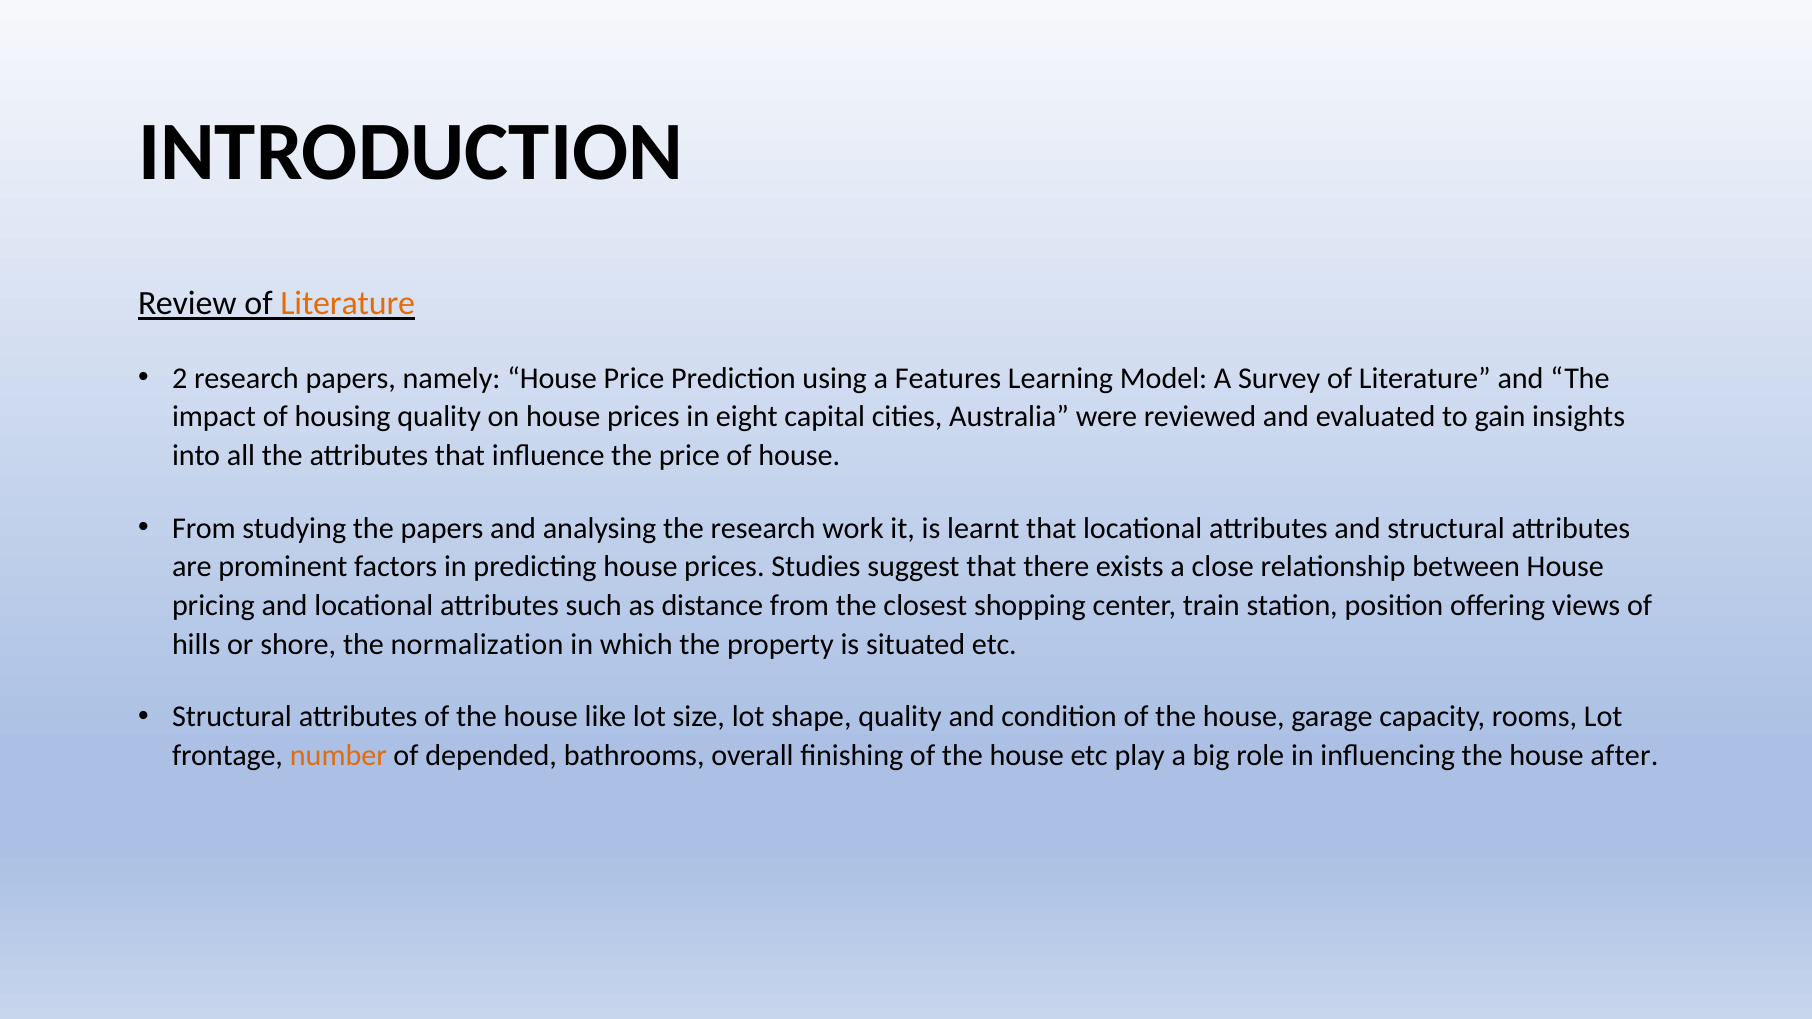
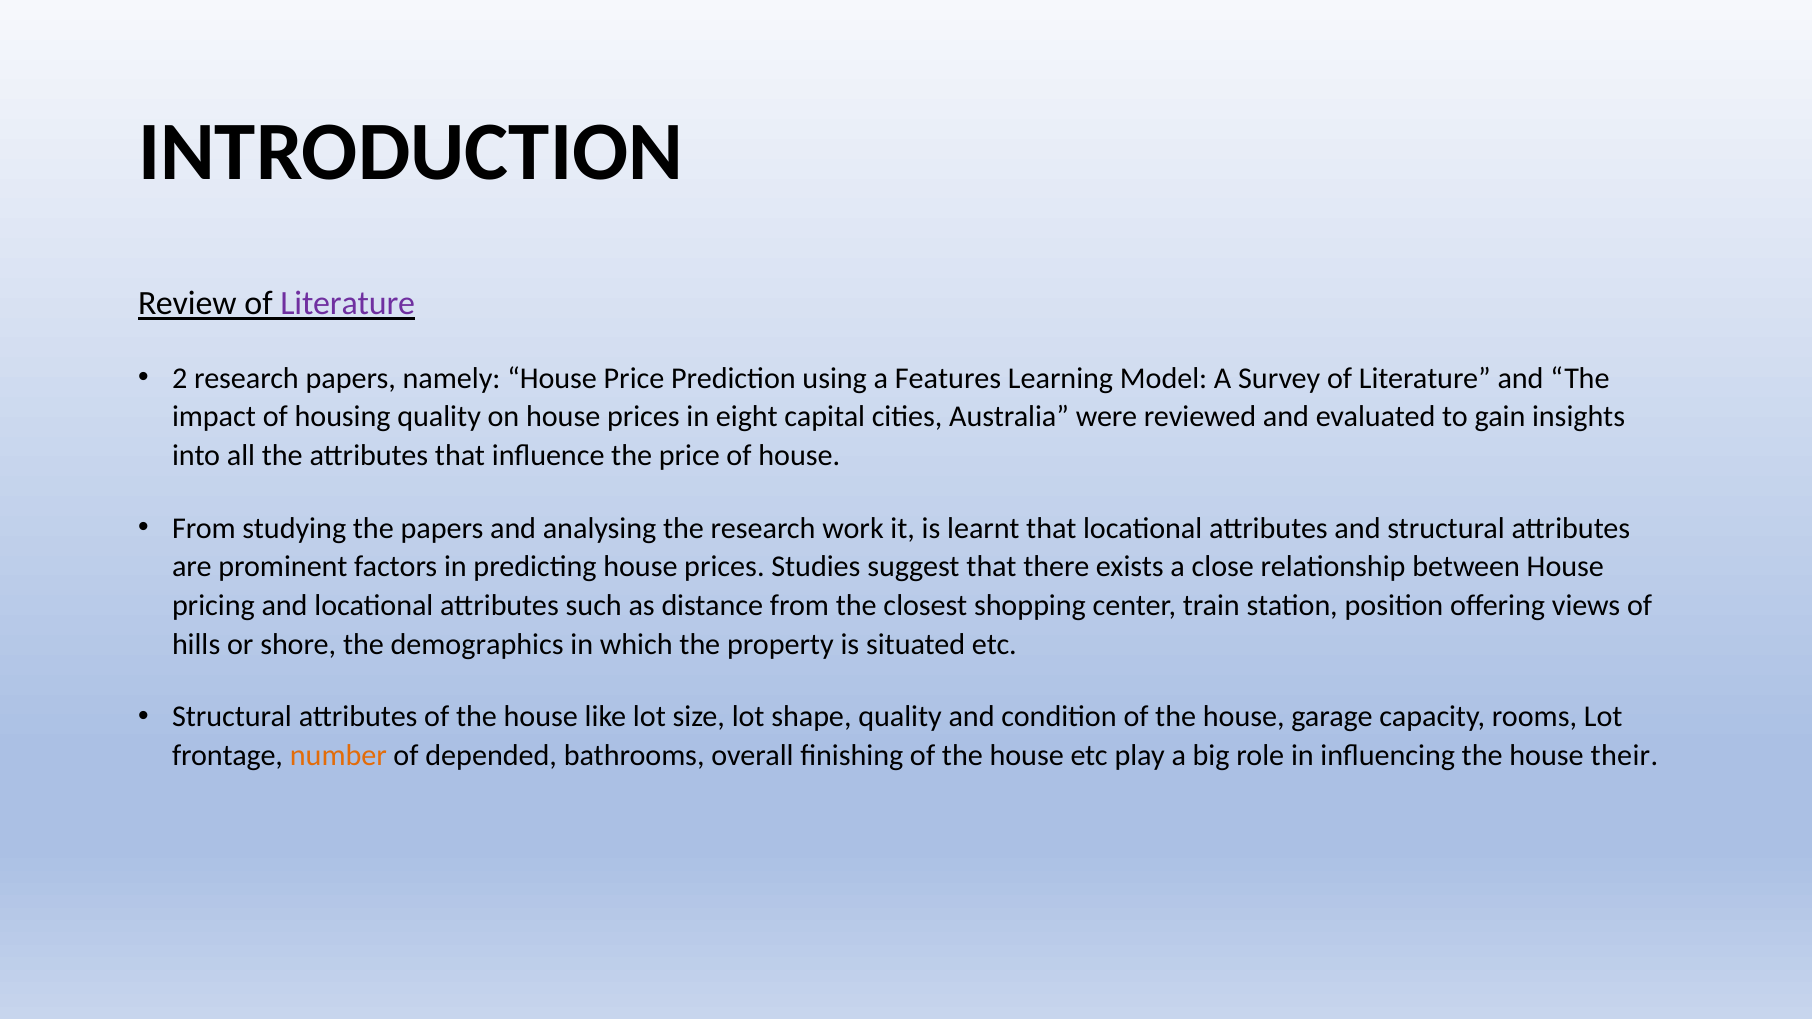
Literature colour: orange -> purple (348, 304)
normalization: normalization -> demographics (477, 644)
after: after -> their (1624, 756)
